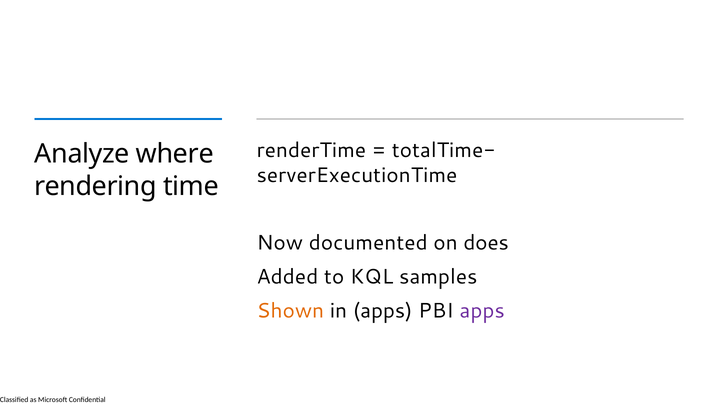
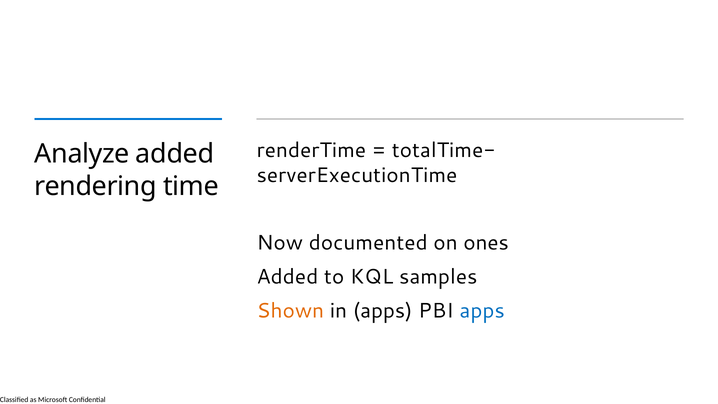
Analyze where: where -> added (175, 154)
does: does -> ones (486, 243)
apps colour: purple -> blue (482, 311)
